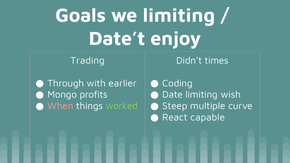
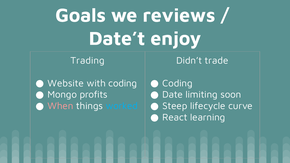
we limiting: limiting -> reviews (179, 15)
times: times -> trade (217, 61)
Through: Through -> Website (66, 83)
with earlier: earlier -> coding (123, 83)
wish: wish -> soon (231, 95)
worked colour: light green -> light blue (122, 106)
multiple: multiple -> lifecycle (208, 106)
capable: capable -> learning (208, 117)
